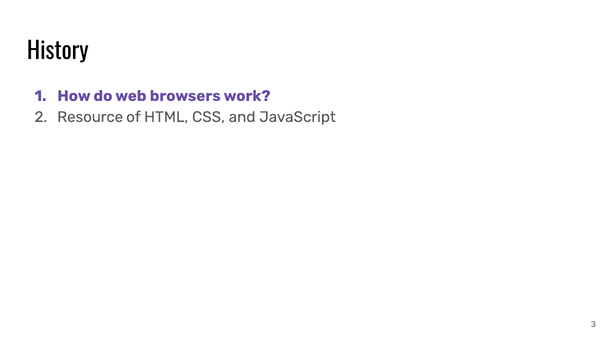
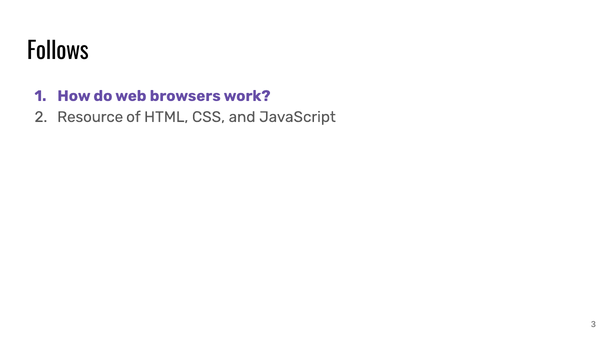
History: History -> Follows (58, 52)
